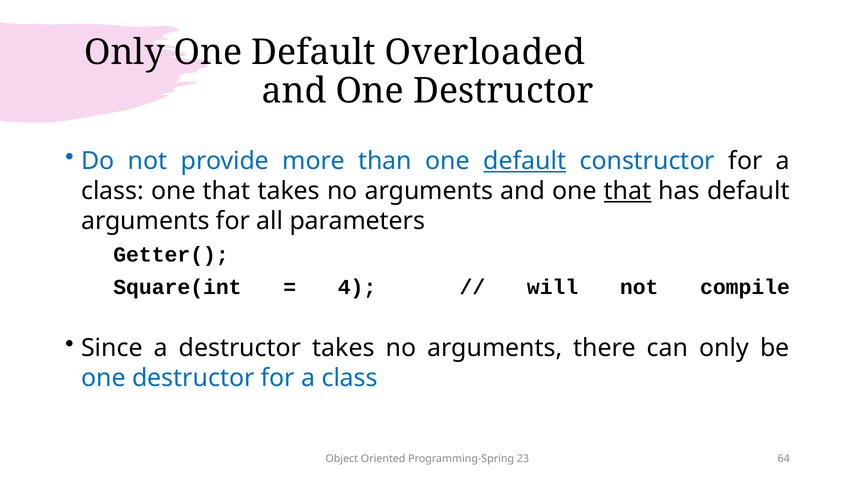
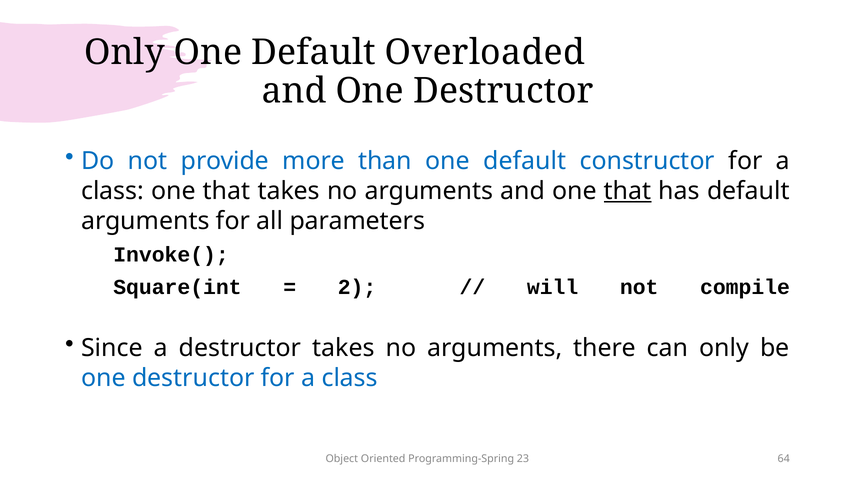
default underline: present -> none (525, 161)
Getter(: Getter( -> Invoke( (171, 255)
4: 4 -> 2 (357, 287)
